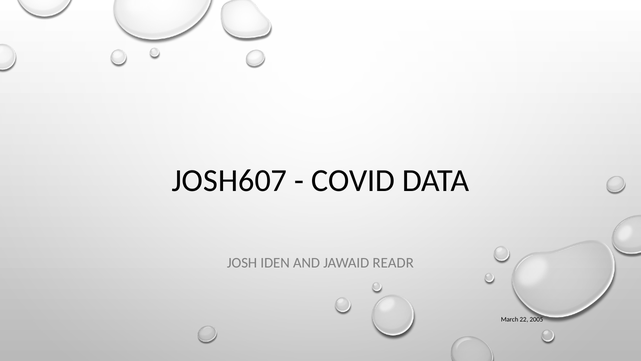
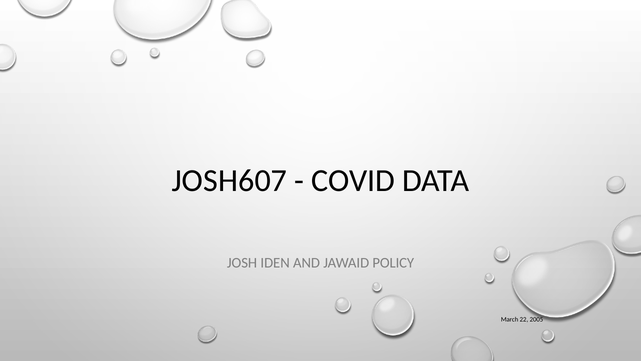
READR: READR -> POLICY (393, 262)
